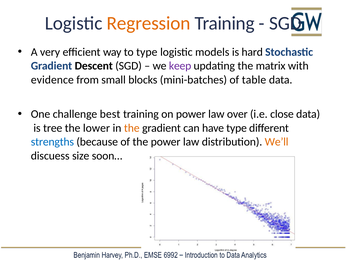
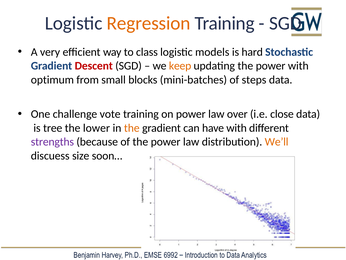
to type: type -> class (147, 52)
Descent colour: black -> red (94, 66)
keep colour: purple -> orange (180, 66)
updating the matrix: matrix -> power (271, 66)
evidence: evidence -> optimum (52, 80)
table: table -> steps (254, 80)
best: best -> vote (110, 114)
have type: type -> with (237, 128)
strengths colour: blue -> purple (52, 142)
